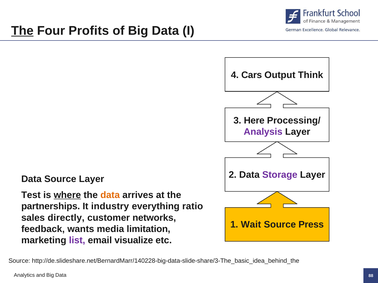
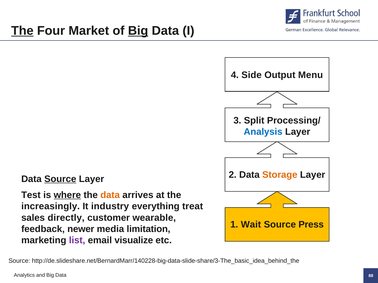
Profits: Profits -> Market (89, 31)
Big underline: none -> present (138, 31)
Cars: Cars -> Side (252, 75)
Think: Think -> Menu (311, 75)
Here: Here -> Split (254, 121)
Analysis colour: purple -> blue (263, 132)
Storage colour: purple -> orange (280, 175)
Source underline: none -> present (60, 179)
partnerships: partnerships -> increasingly (51, 207)
ratio: ratio -> treat (193, 207)
networks: networks -> wearable (154, 218)
wants: wants -> newer (81, 229)
